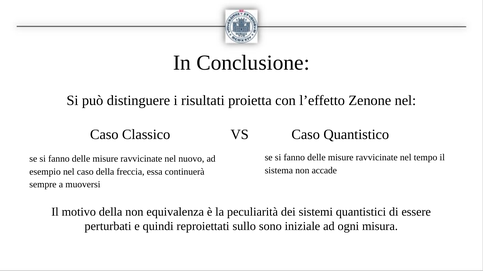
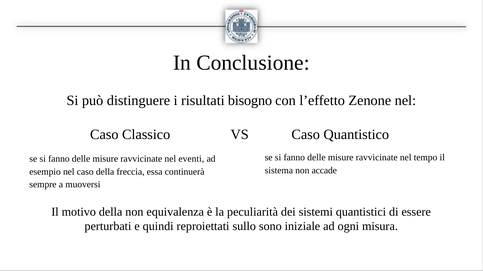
proietta: proietta -> bisogno (250, 101)
nuovo: nuovo -> eventi (191, 159)
